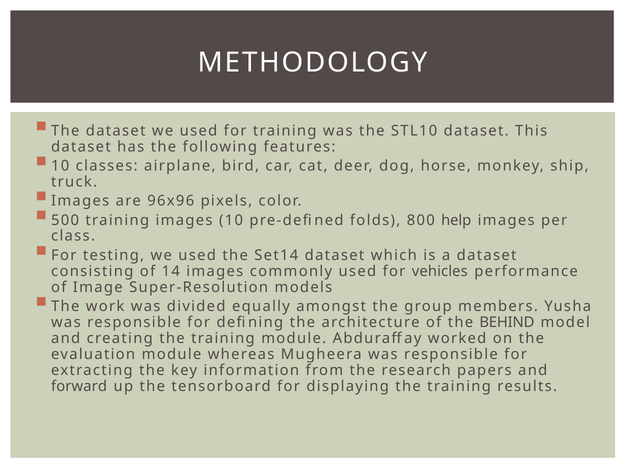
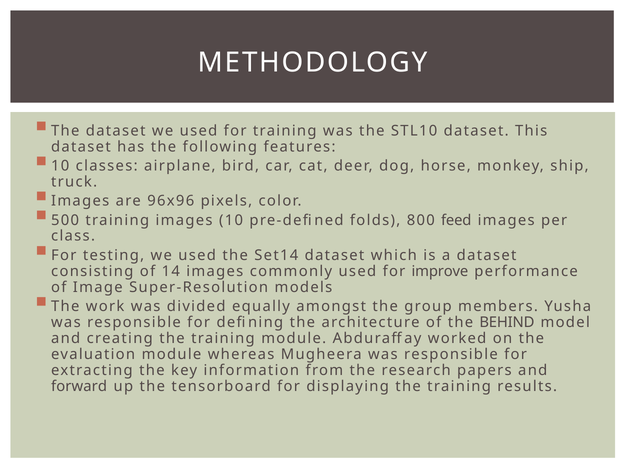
help: help -> feed (456, 220)
vehicles: vehicles -> improve (440, 271)
